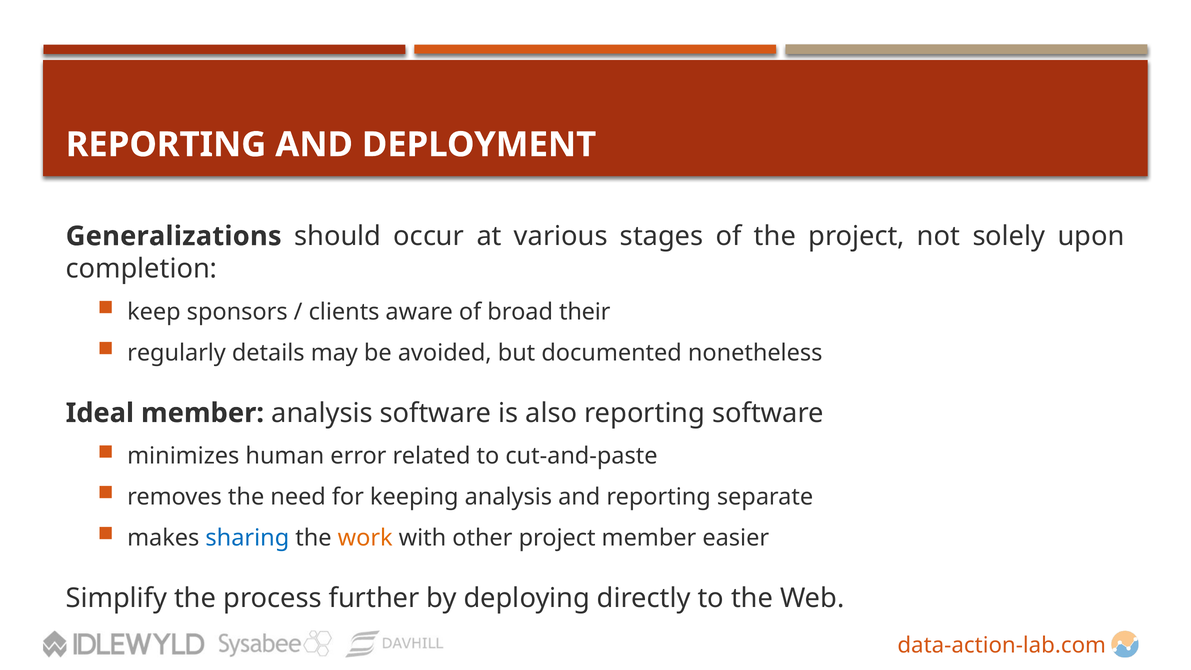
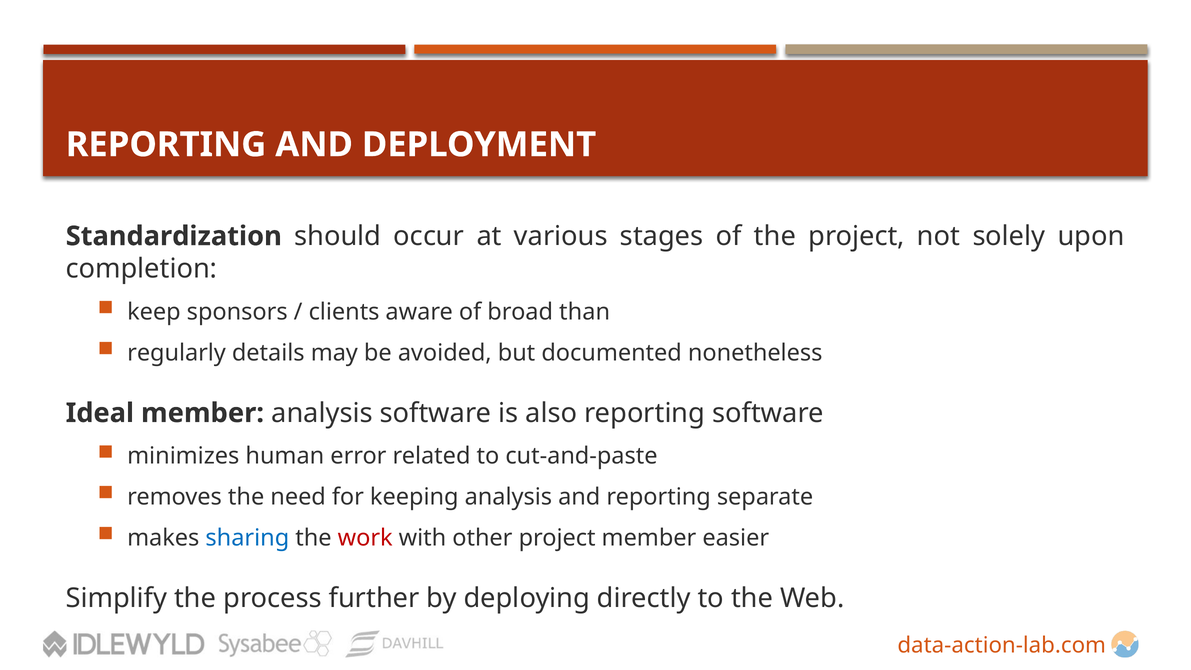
Generalizations: Generalizations -> Standardization (174, 236)
their: their -> than (585, 312)
work colour: orange -> red (365, 538)
